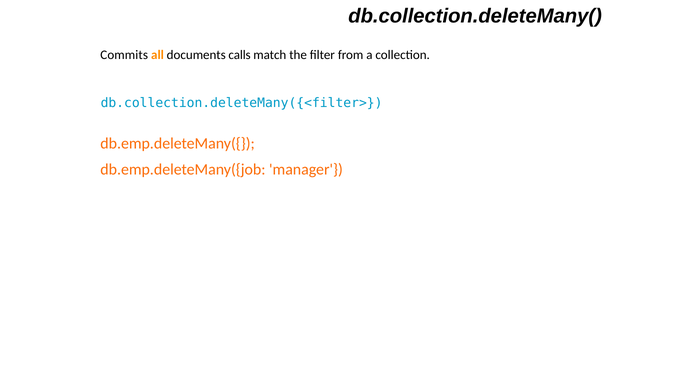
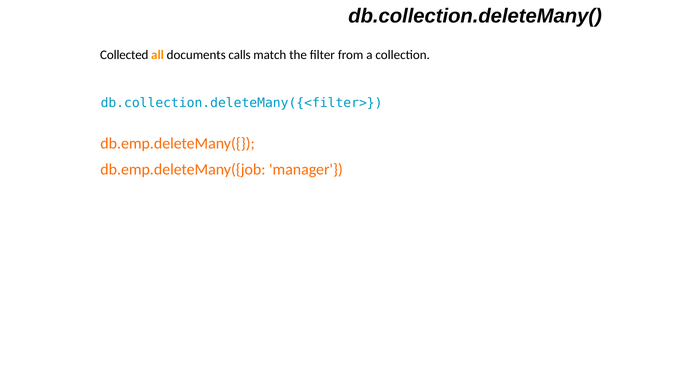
Commits: Commits -> Collected (124, 55)
